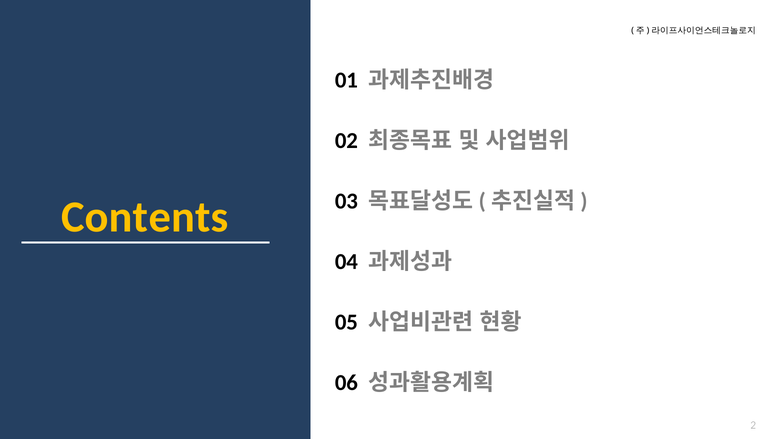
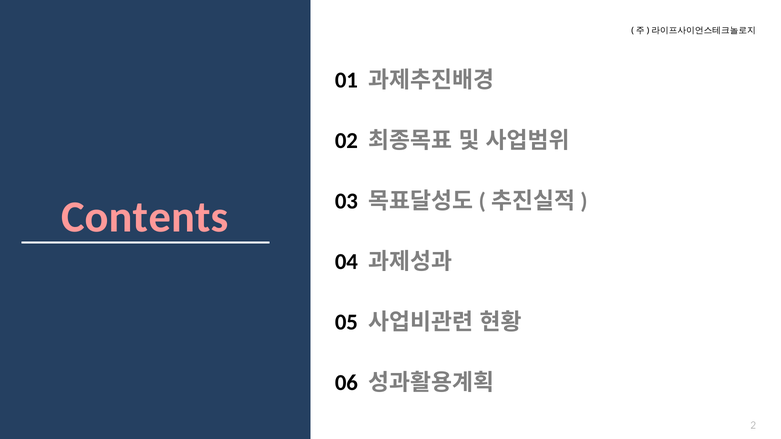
Contents colour: yellow -> pink (145, 217)
